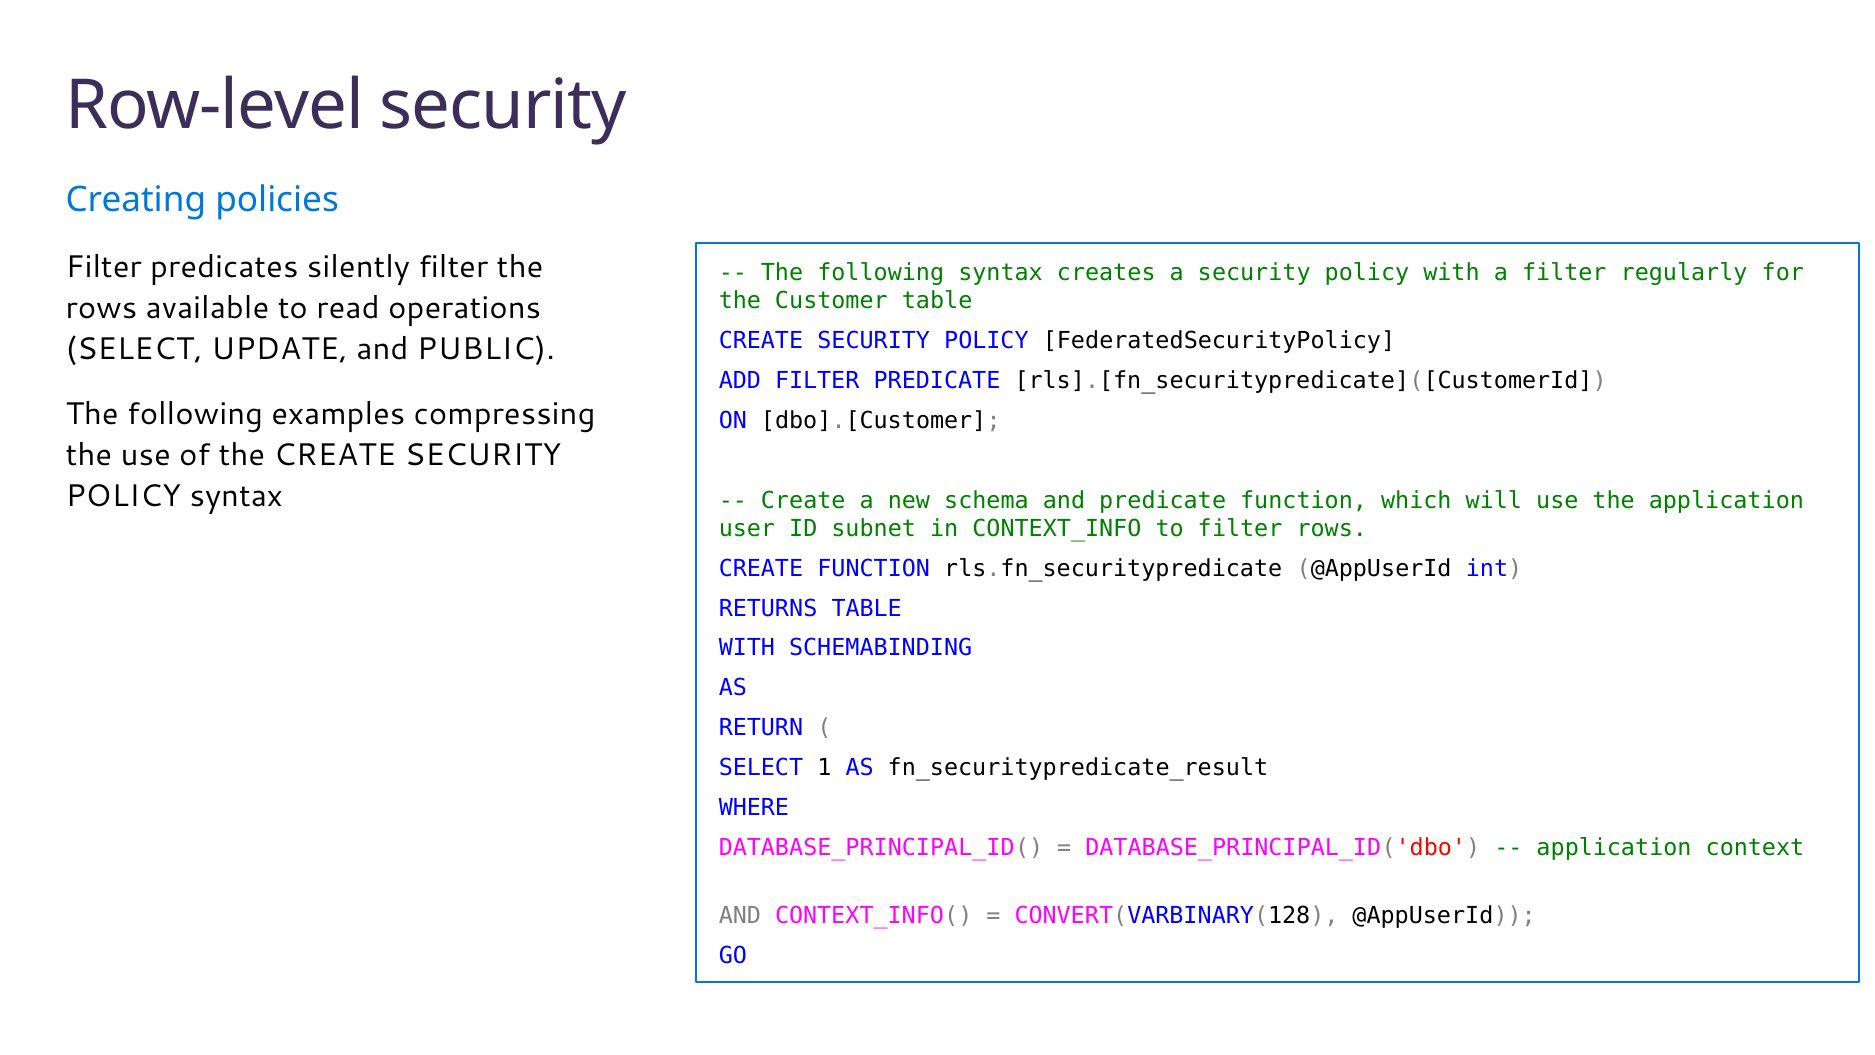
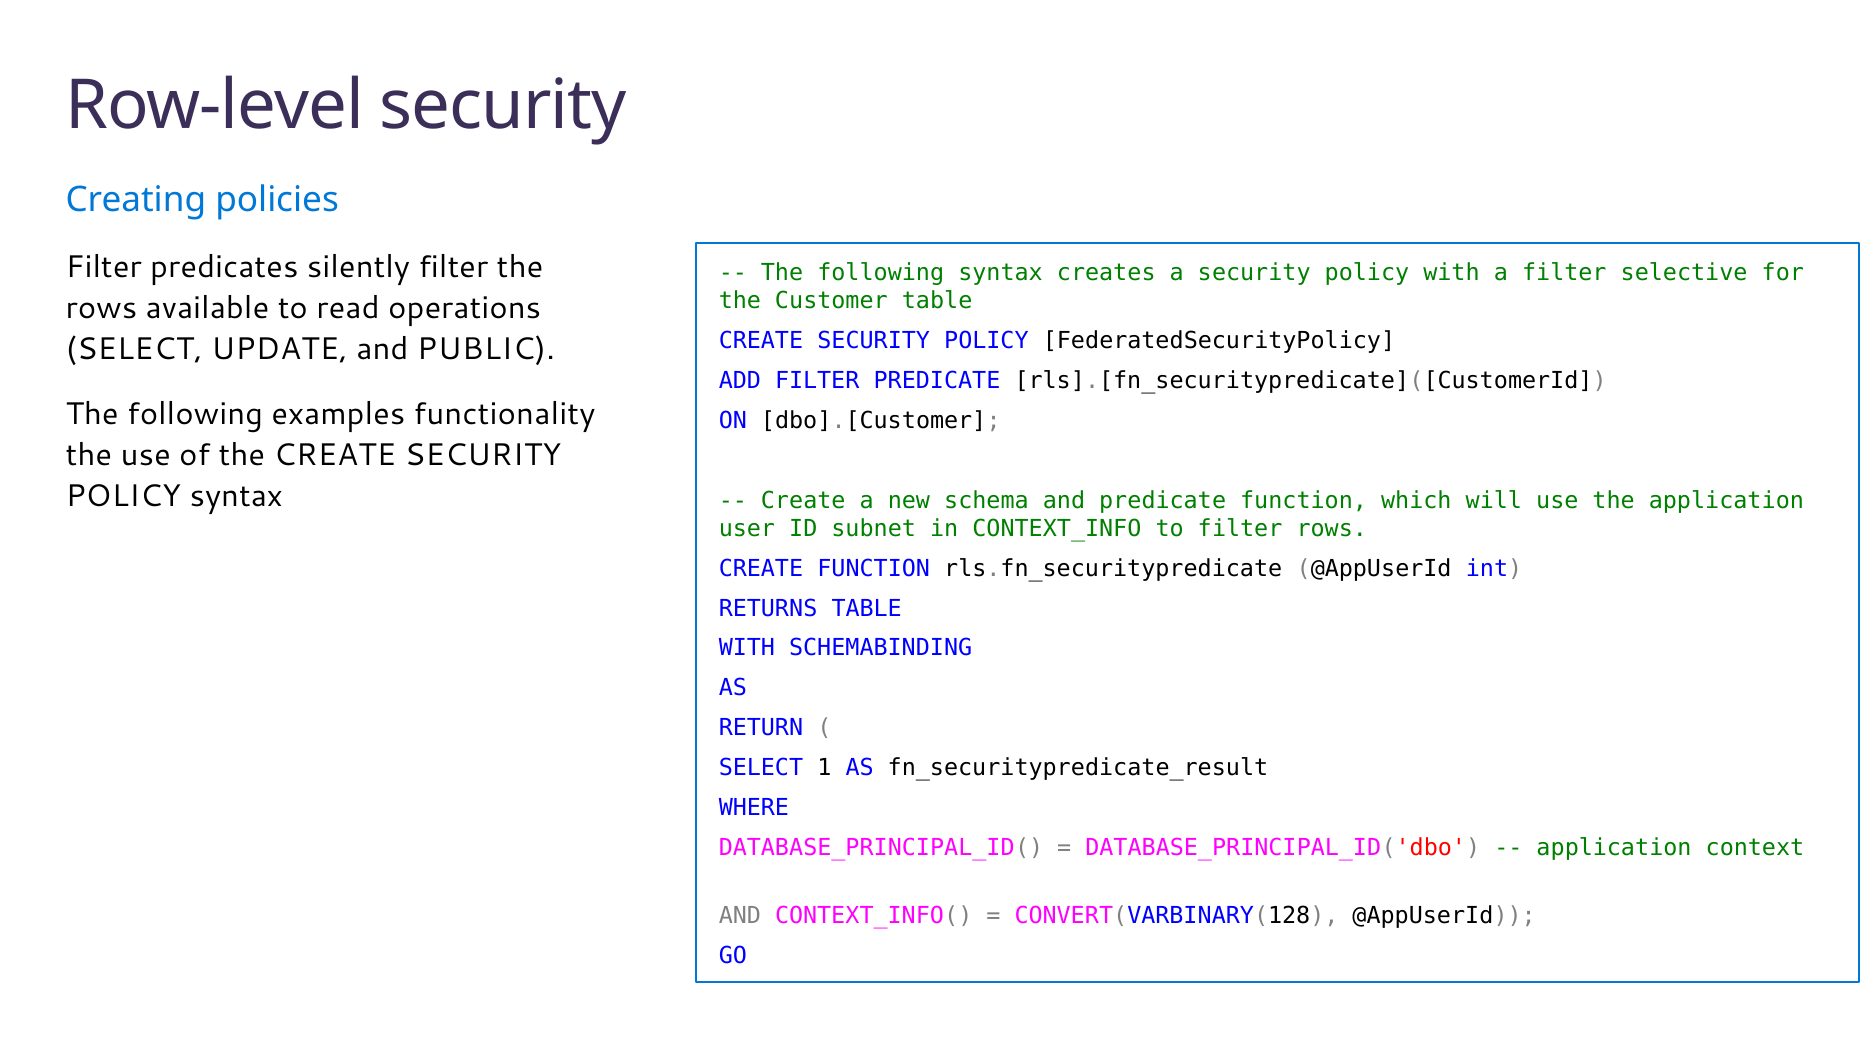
regularly: regularly -> selective (1684, 273)
compressing: compressing -> functionality (505, 414)
